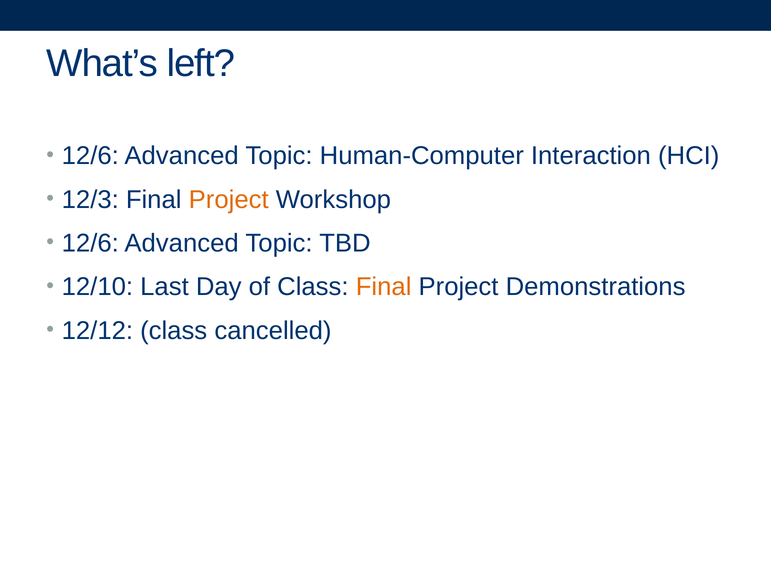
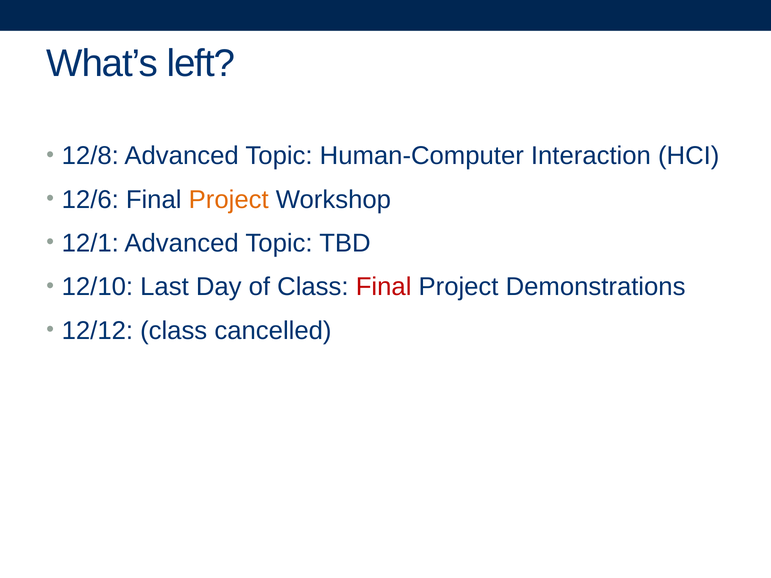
12/6: 12/6 -> 12/8 (90, 156)
12/3: 12/3 -> 12/6 (90, 200)
12/6: 12/6 -> 12/1 (90, 243)
Final colour: orange -> red (384, 287)
